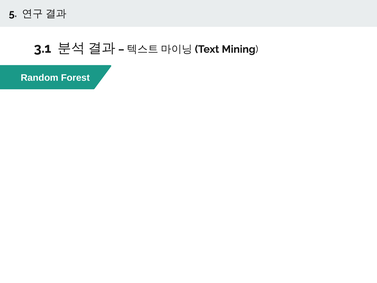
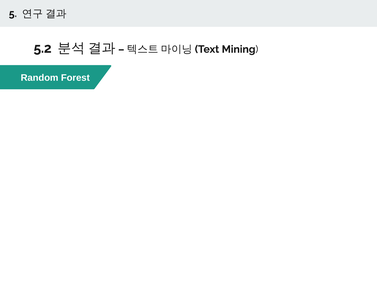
3.1: 3.1 -> 5.2 (43, 48)
